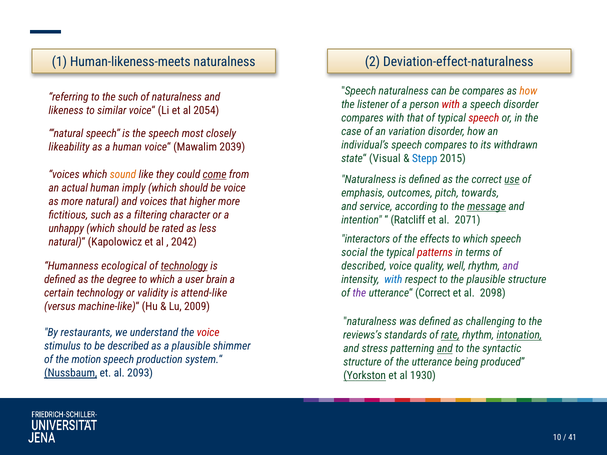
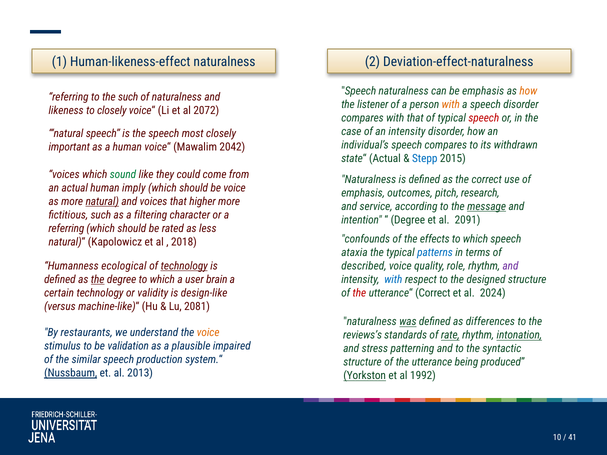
Human-likeness-meets: Human-likeness-meets -> Human-likeness-effect (130, 62)
be compares: compares -> emphasis (483, 91)
with colour: red -> orange (451, 104)
to similar: similar -> closely (112, 110)
2054: 2054 -> 2072 (206, 110)
an variation: variation -> intensity (407, 131)
likeability: likeability -> important (69, 147)
2039: 2039 -> 2042 (232, 147)
state“ Visual: Visual -> Actual (385, 158)
sound colour: orange -> green (123, 175)
come underline: present -> none (215, 175)
use underline: present -> none (512, 180)
towards: towards -> research (480, 193)
natural underline: none -> present (102, 202)
Ratcliff: Ratcliff -> Degree (408, 220)
2071: 2071 -> 2091 (468, 220)
unhappy: unhappy -> referring (66, 229)
interactors: interactors -> confounds (366, 239)
2042: 2042 -> 2018 (184, 242)
social: social -> ataxia (354, 253)
patterns colour: red -> blue (435, 253)
well: well -> role (456, 266)
the underline: none -> present (98, 279)
the plausible: plausible -> designed (486, 280)
attend-like: attend-like -> design-like (204, 293)
the colour: purple -> red (359, 293)
2098: 2098 -> 2024 (493, 293)
2009: 2009 -> 2081 (197, 307)
was underline: none -> present (408, 322)
challenging: challenging -> differences (490, 322)
voice colour: red -> orange (208, 333)
be described: described -> validation (128, 346)
shimmer: shimmer -> impaired (232, 346)
and underline: present -> none (445, 349)
motion: motion -> similar (86, 360)
2093: 2093 -> 2013 (140, 373)
1930: 1930 -> 1992 (423, 376)
